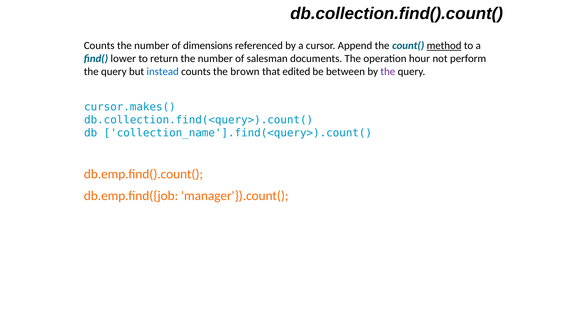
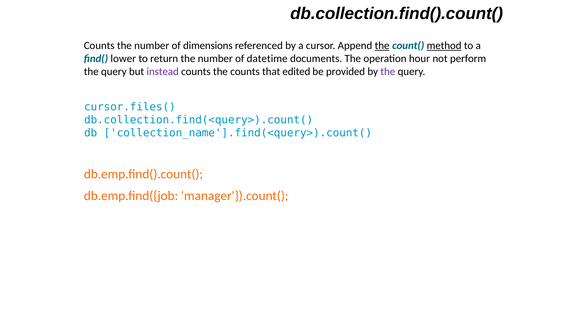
the underline: none -> present (382, 46)
salesman: salesman -> datetime (267, 59)
instead colour: blue -> purple (163, 72)
the brown: brown -> counts (245, 72)
between: between -> provided (346, 72)
cursor.makes(: cursor.makes( -> cursor.files( (130, 107)
